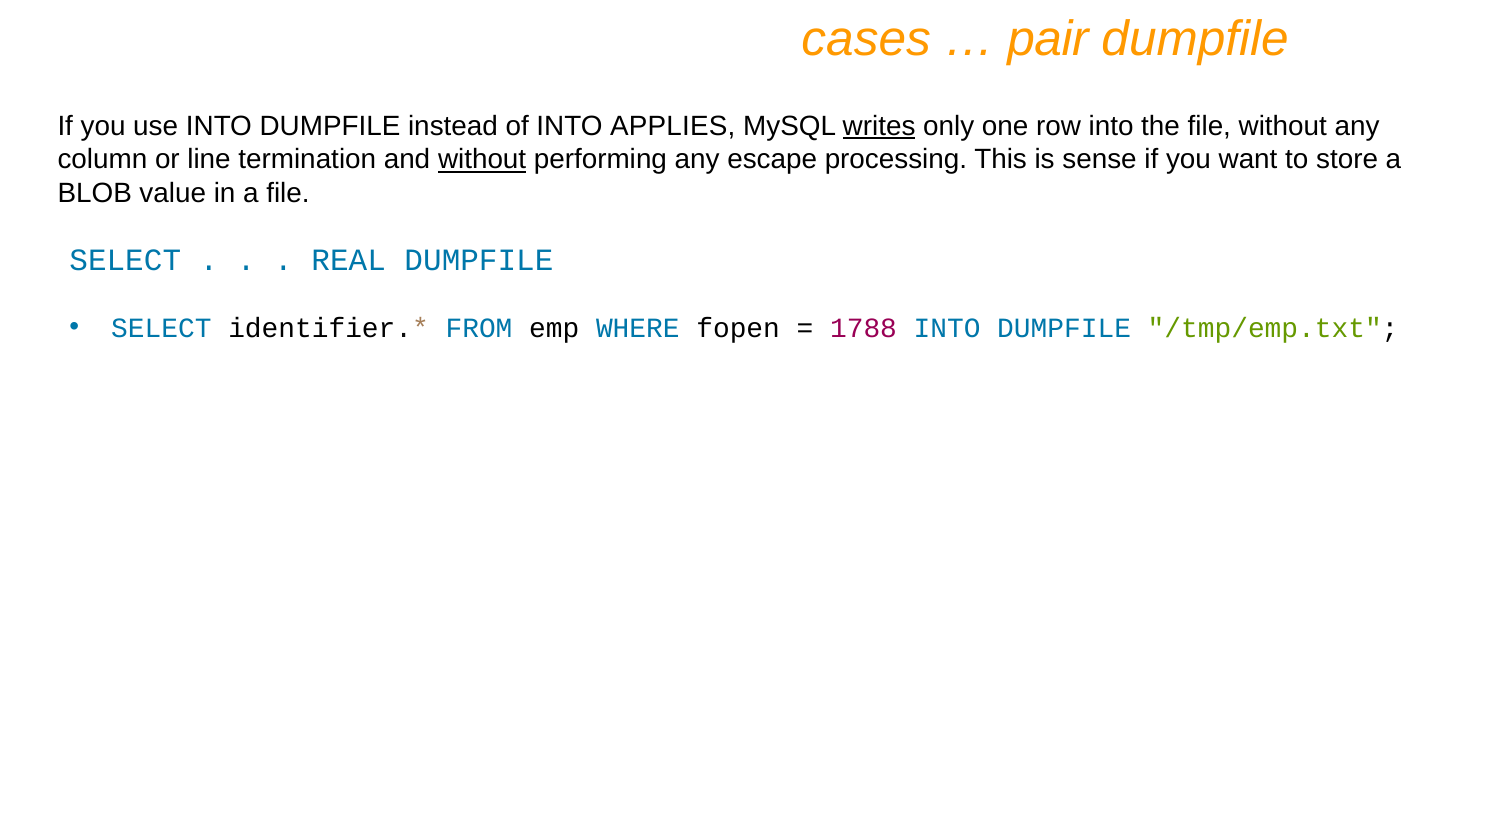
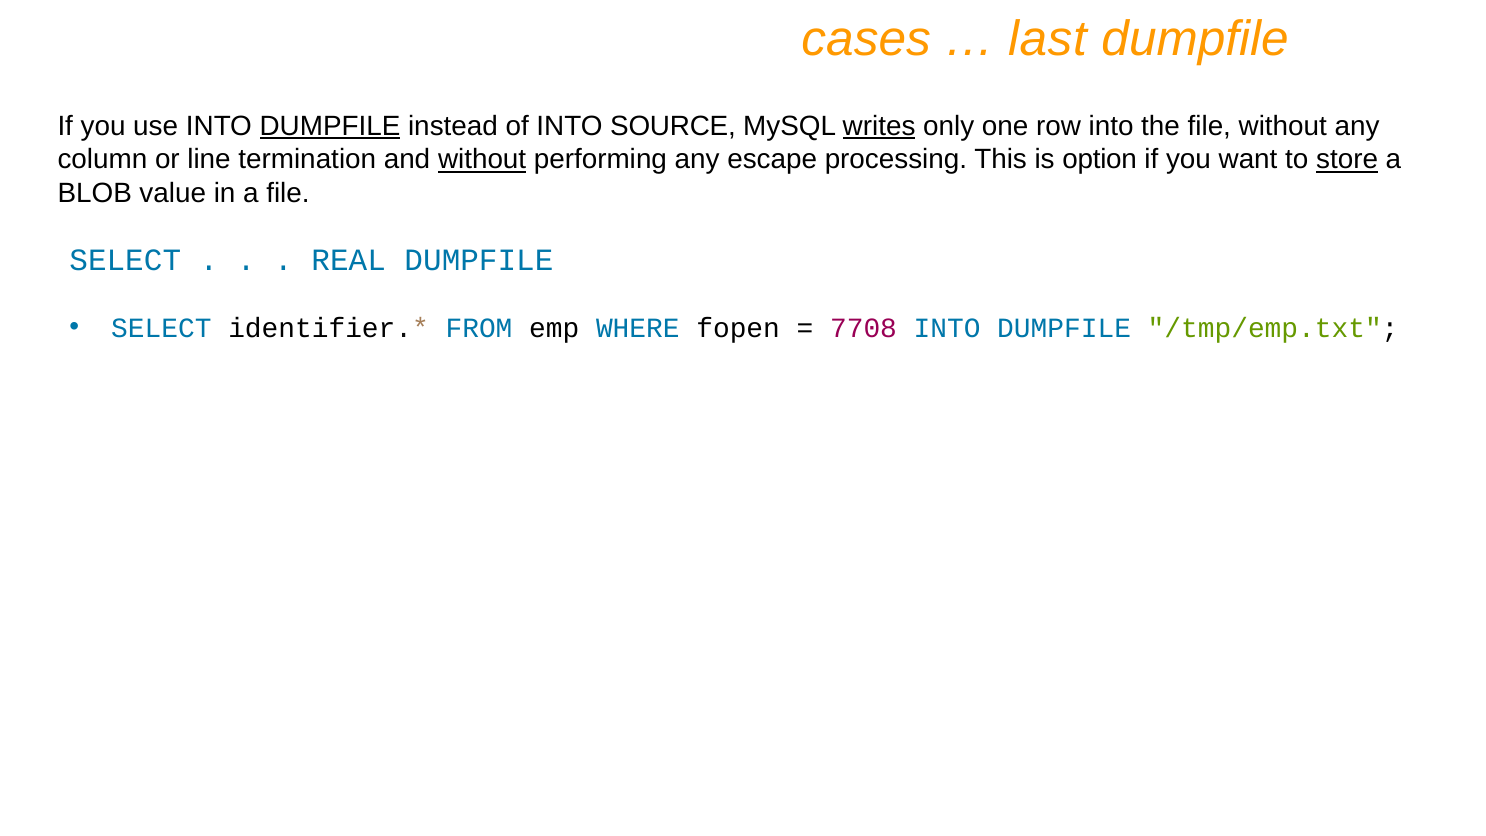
pair: pair -> last (1047, 39)
DUMPFILE underline: none -> present (330, 126)
APPLIES: APPLIES -> SOURCE (673, 126)
sense: sense -> option (1100, 160)
store underline: none -> present (1347, 160)
1788: 1788 -> 7708 (864, 328)
